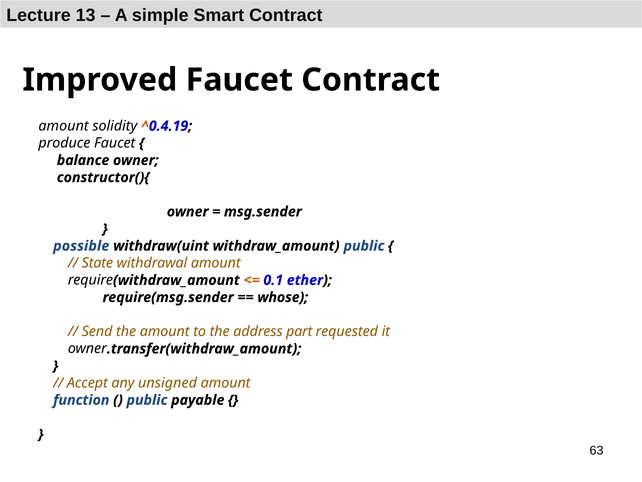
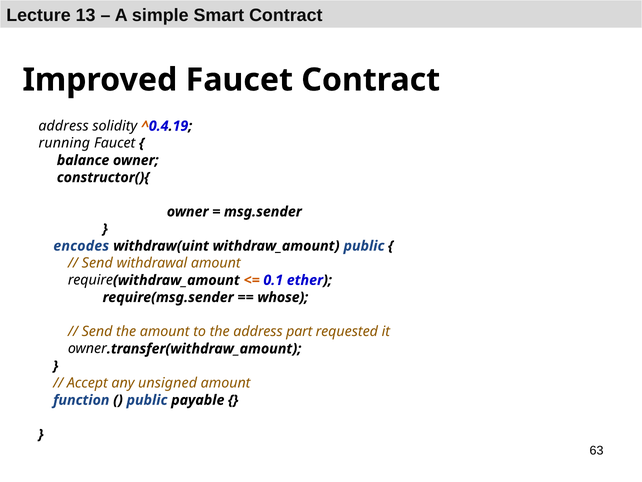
amount: amount -> address (64, 126)
produce: produce -> running (64, 143)
possible: possible -> encodes (81, 246)
State: State -> Send (97, 263)
